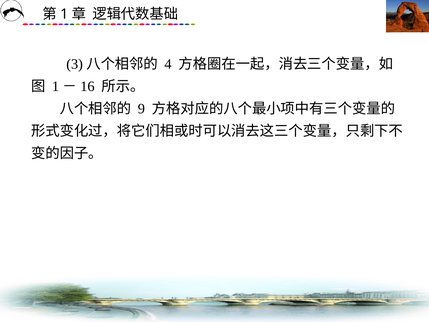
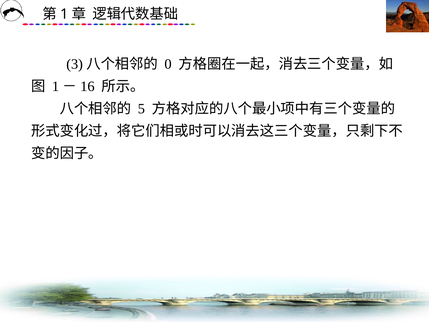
4: 4 -> 0 (168, 64)
9: 9 -> 5 (141, 109)
